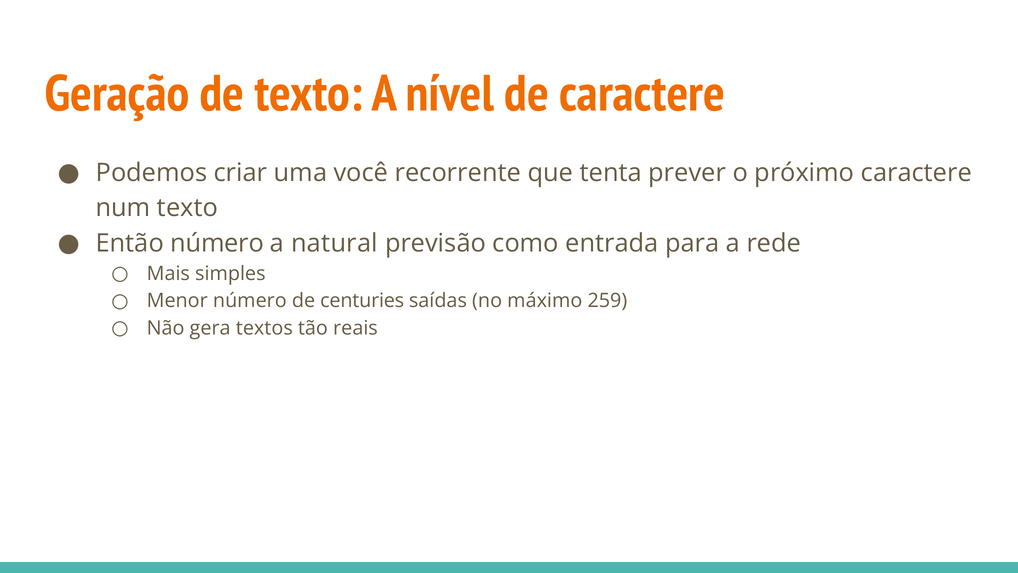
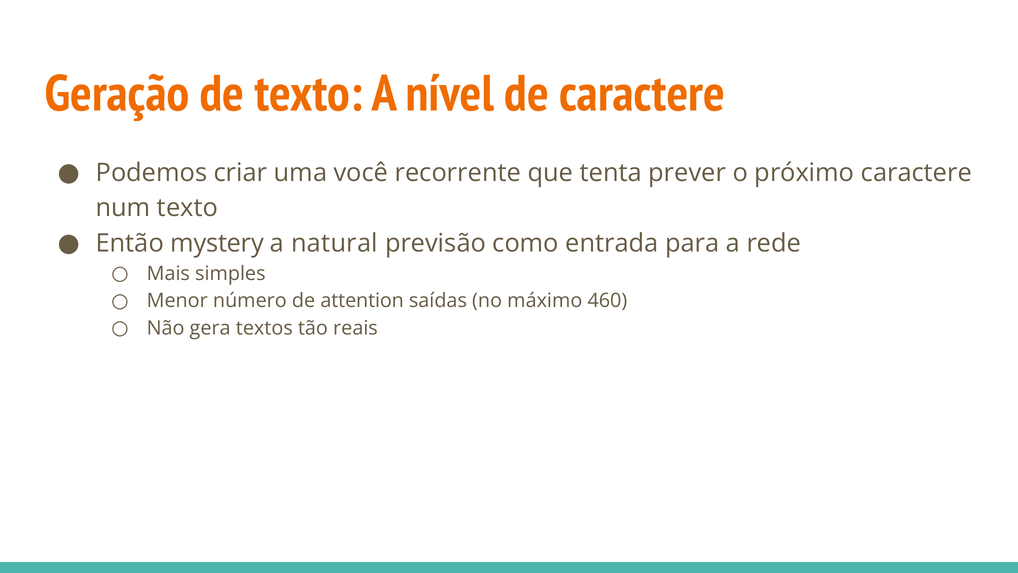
Então número: número -> mystery (217, 243)
centuries: centuries -> attention (362, 301)
259: 259 -> 460 (607, 301)
